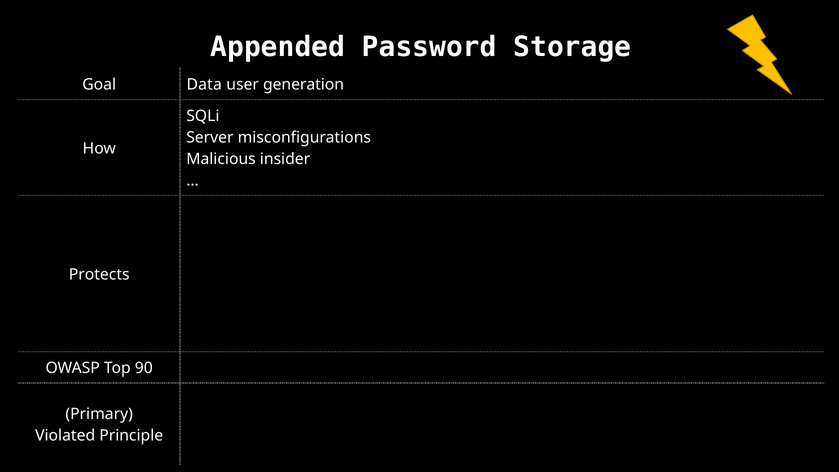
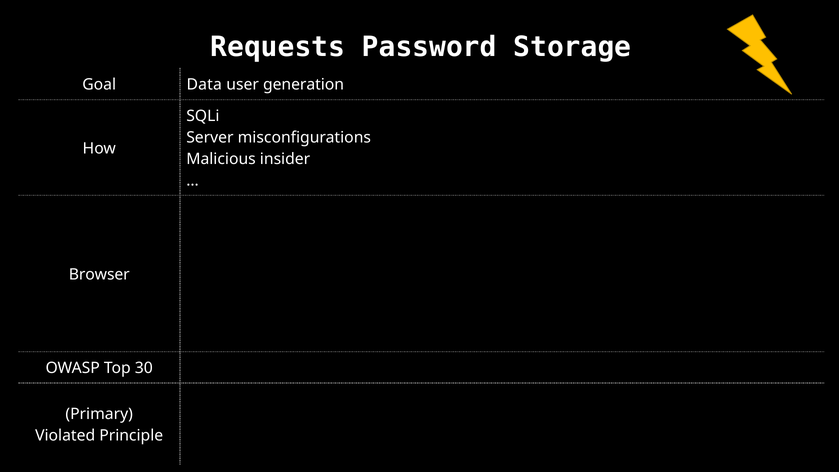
Appended: Appended -> Requests (278, 47)
Protects: Protects -> Browser (99, 274)
90: 90 -> 30 (144, 368)
